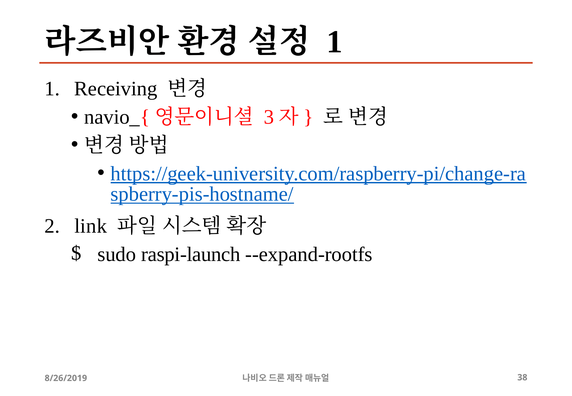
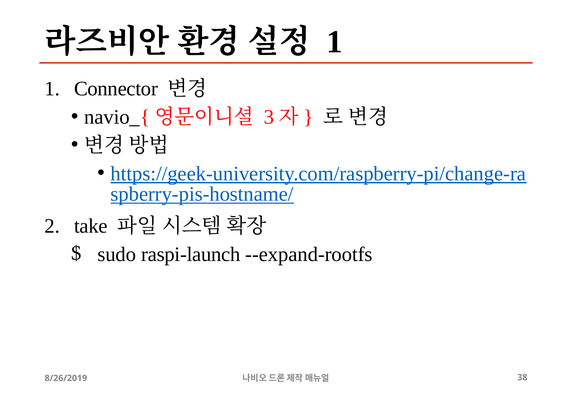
Receiving: Receiving -> Connector (116, 89)
link: link -> take (91, 226)
